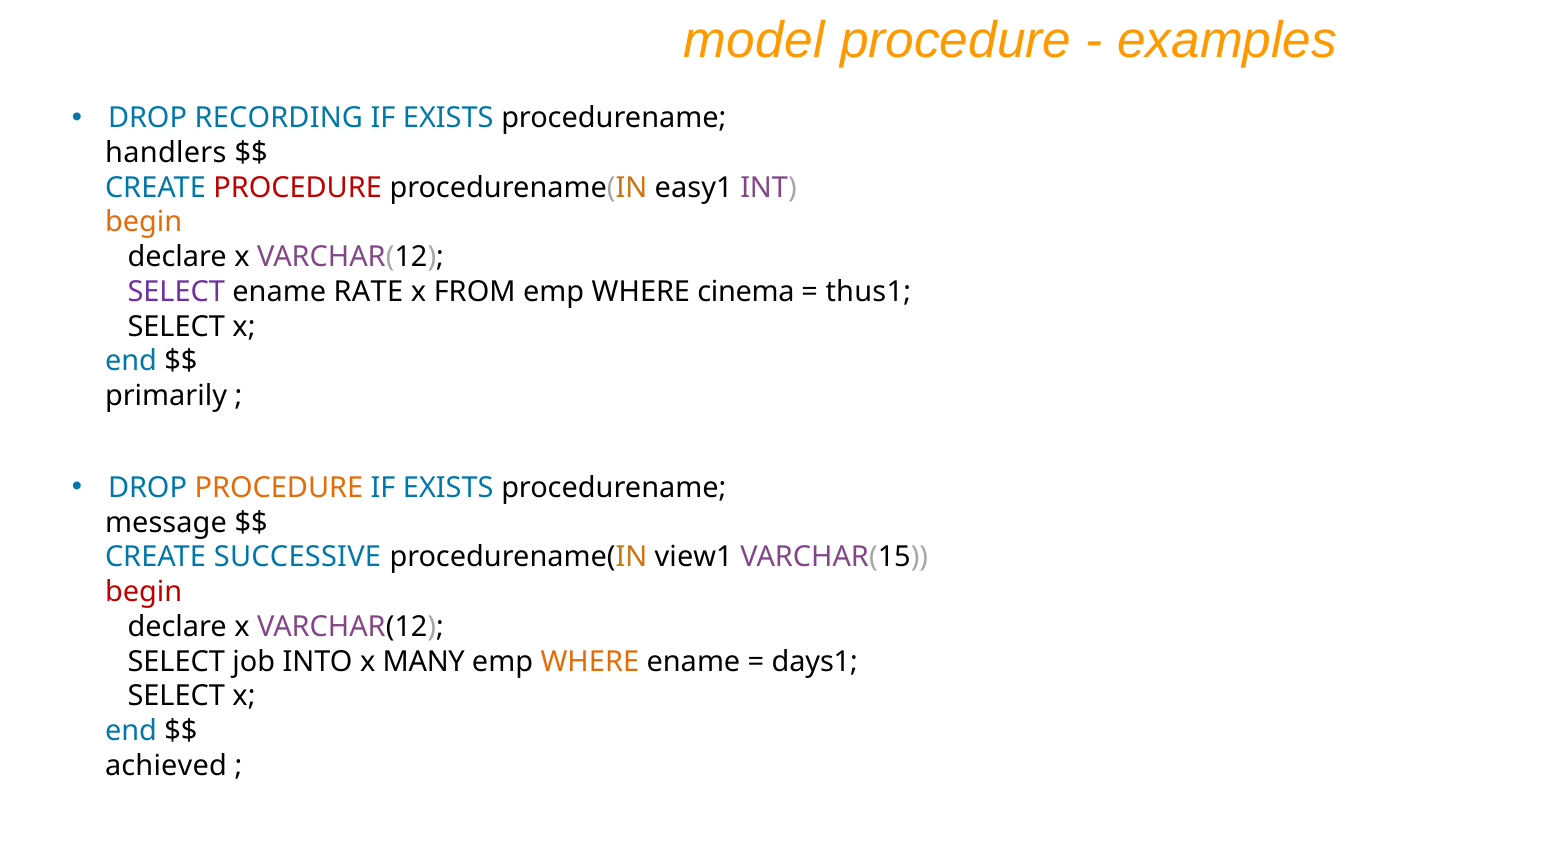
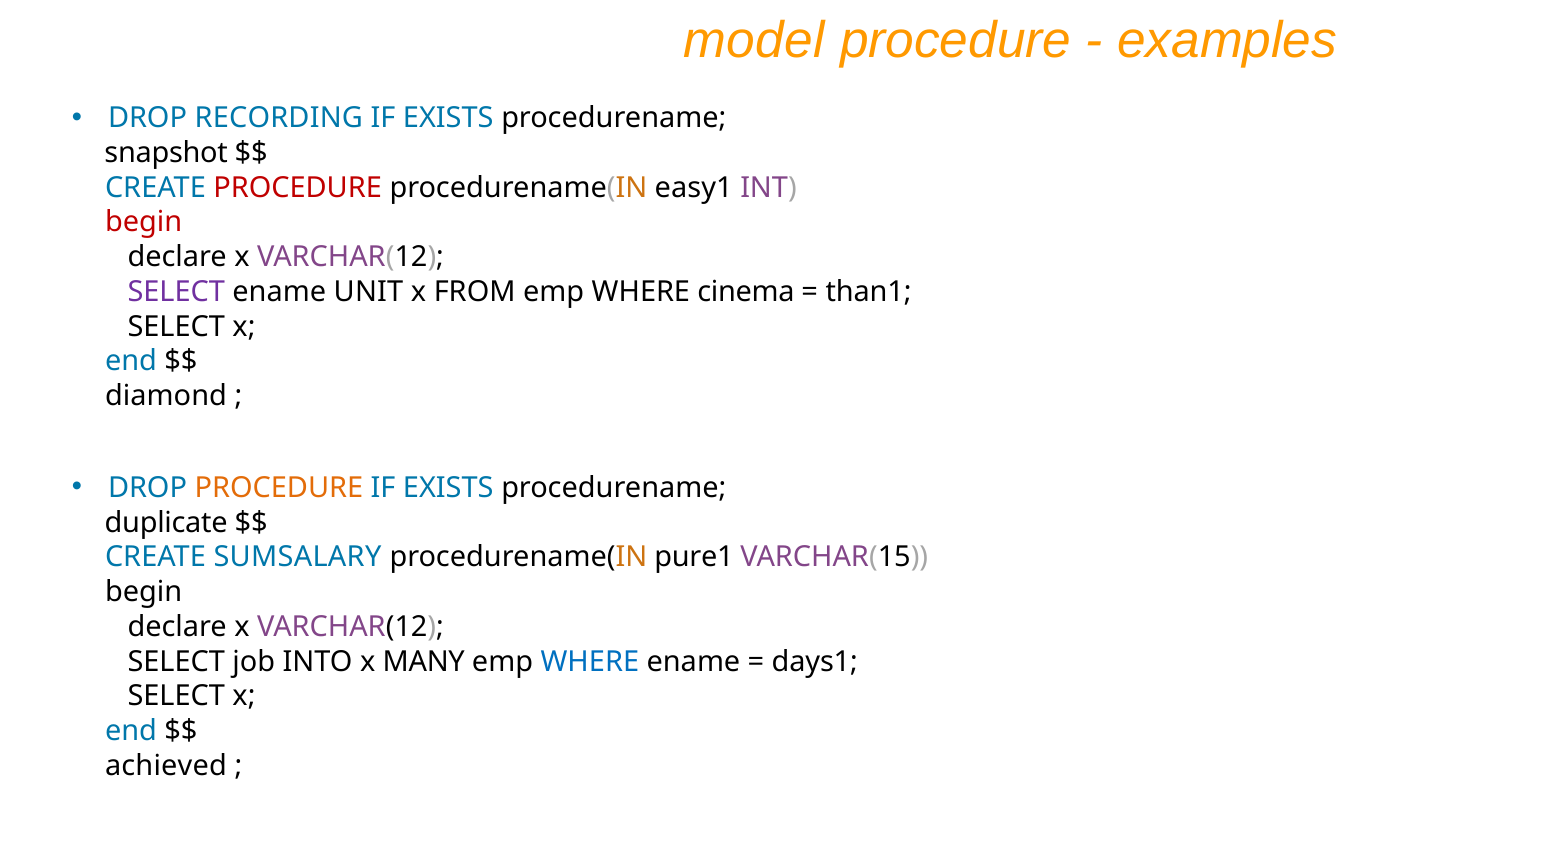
handlers: handlers -> snapshot (166, 153)
begin colour: orange -> red (144, 222)
RATE: RATE -> UNIT (368, 292)
thus1: thus1 -> than1 (869, 292)
primarily: primarily -> diamond (166, 396)
message: message -> duplicate (166, 522)
SUCCESSIVE: SUCCESSIVE -> SUMSALARY (297, 557)
view1: view1 -> pure1 (694, 557)
begin colour: red -> black (144, 592)
WHERE colour: orange -> blue (590, 661)
